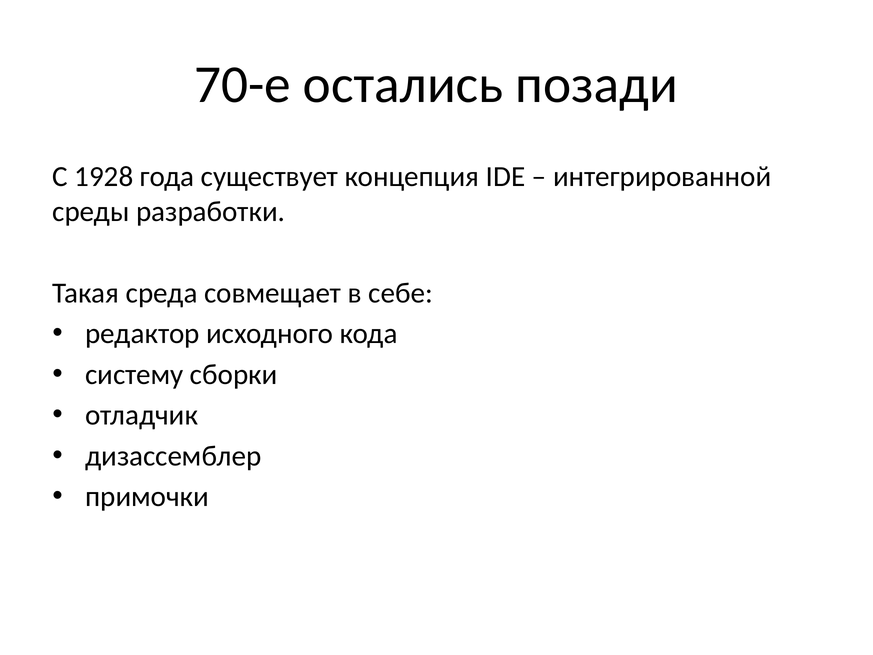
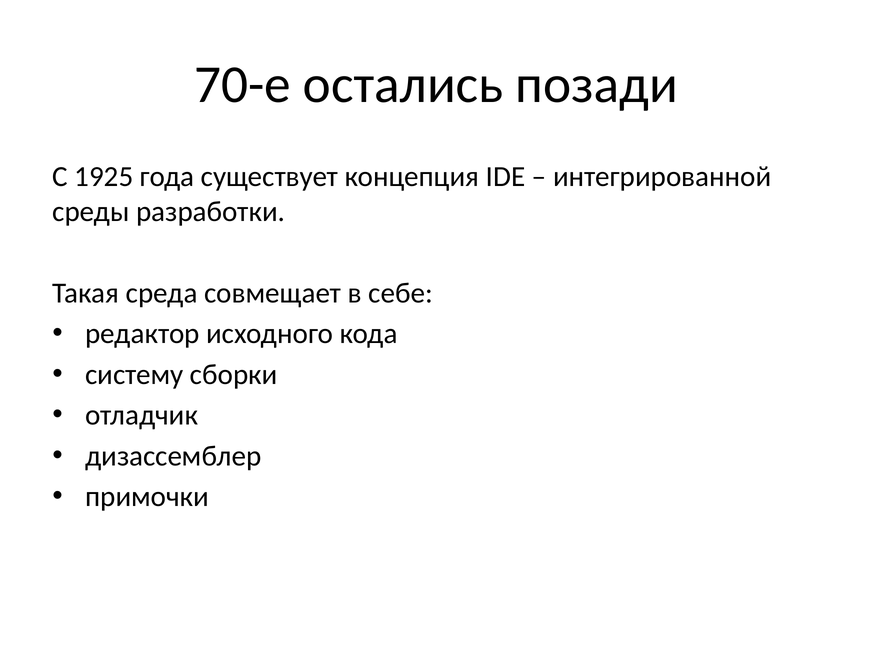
1928: 1928 -> 1925 (104, 177)
